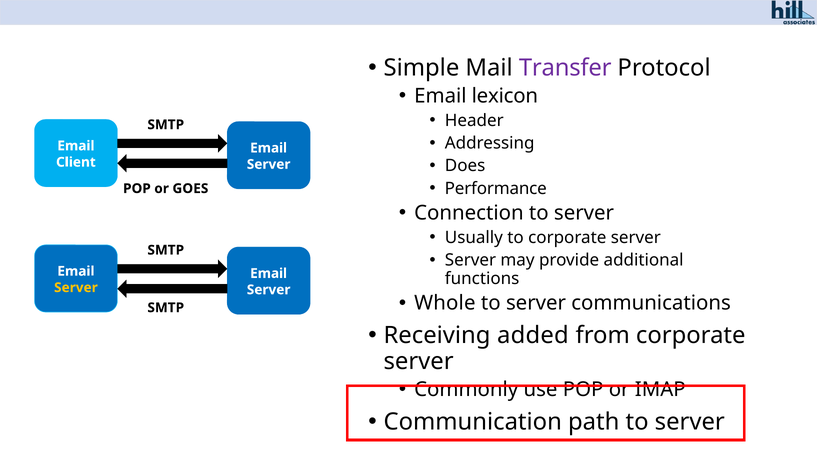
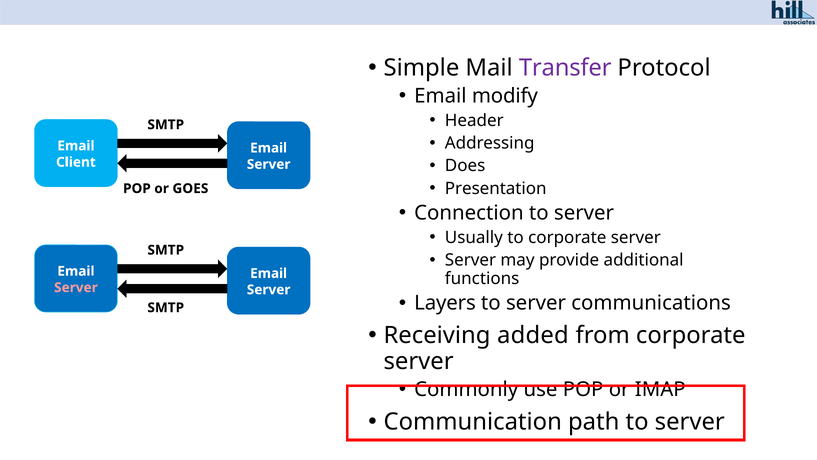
lexicon: lexicon -> modify (505, 96)
Performance: Performance -> Presentation (496, 188)
Server colour: yellow -> pink (76, 287)
Whole: Whole -> Layers (445, 303)
